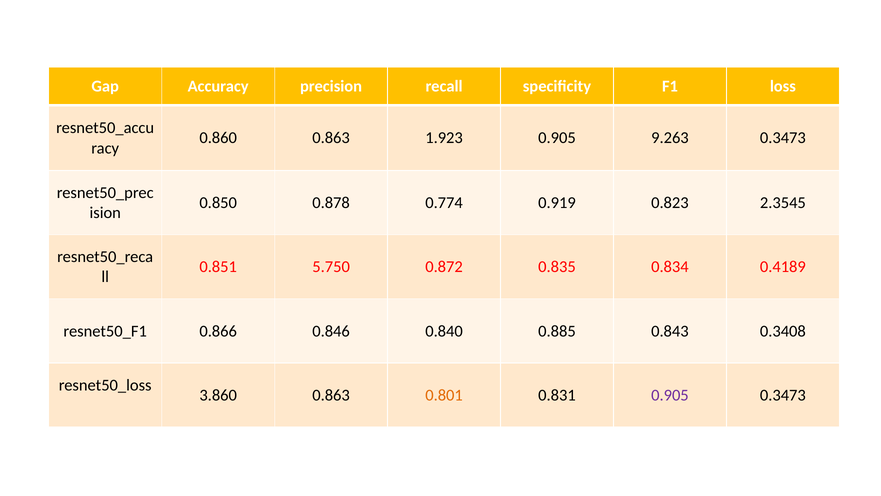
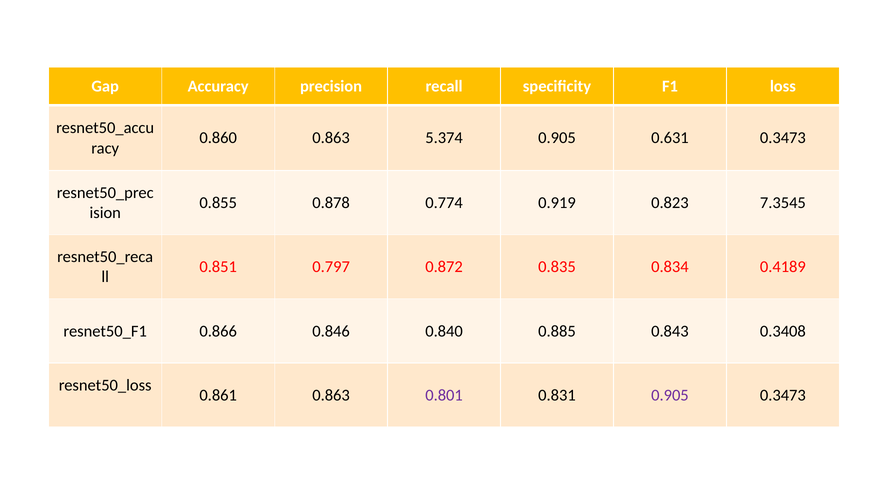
1.923: 1.923 -> 5.374 (444, 138)
9.263: 9.263 -> 0.631 (670, 138)
0.850: 0.850 -> 0.855 (218, 203)
2.3545: 2.3545 -> 7.3545 (783, 203)
5.750: 5.750 -> 0.797 (331, 267)
3.860: 3.860 -> 0.861 (218, 395)
0.801 colour: orange -> purple (444, 395)
